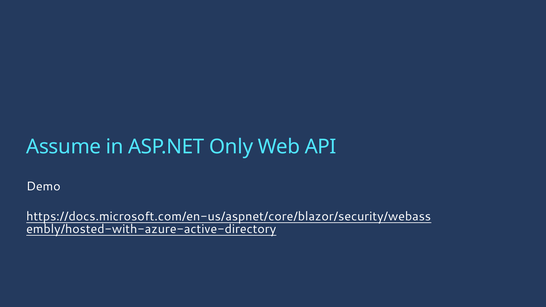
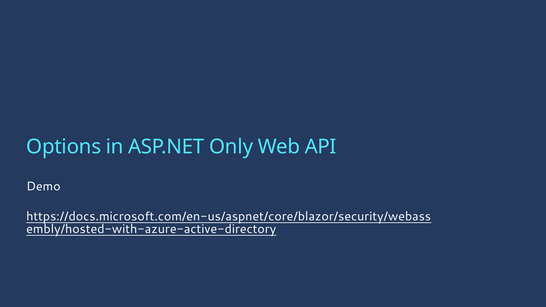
Assume: Assume -> Options (64, 147)
